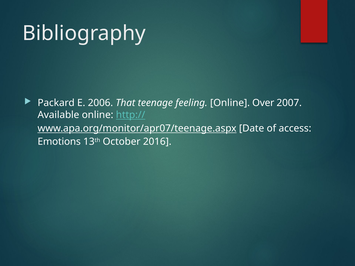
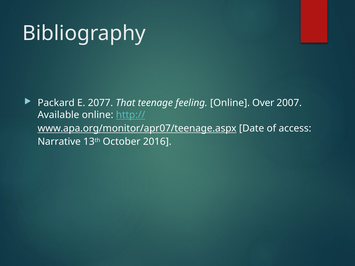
2006: 2006 -> 2077 (100, 103)
Emotions: Emotions -> Narrative (59, 142)
